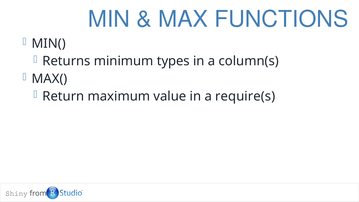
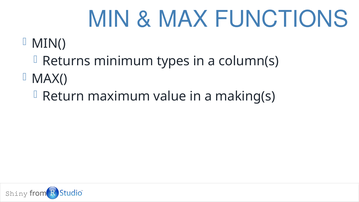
require(s: require(s -> making(s (245, 96)
